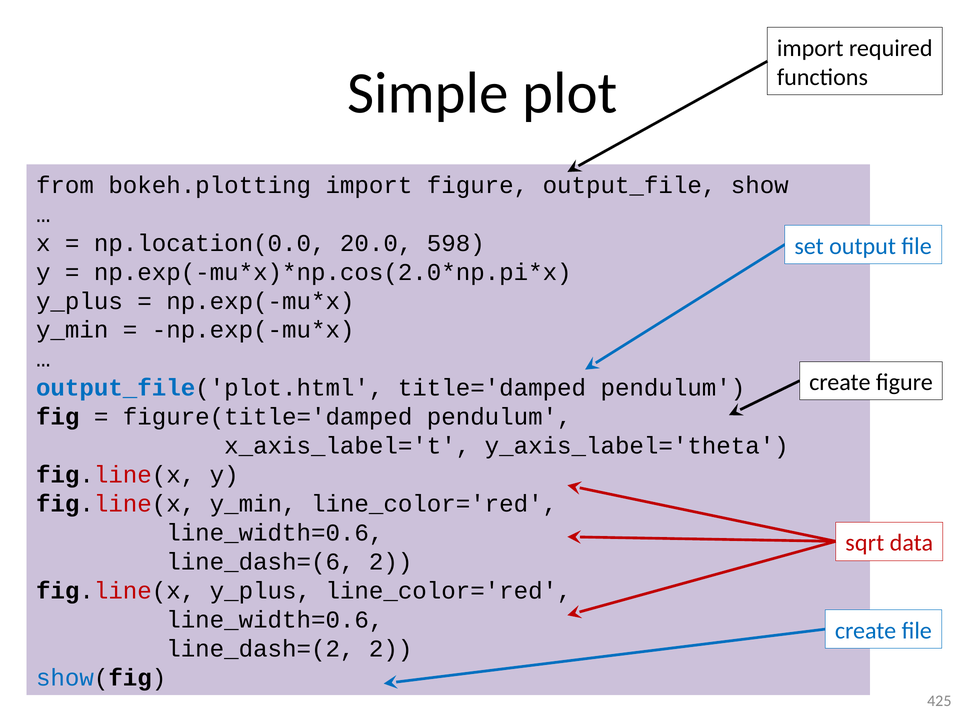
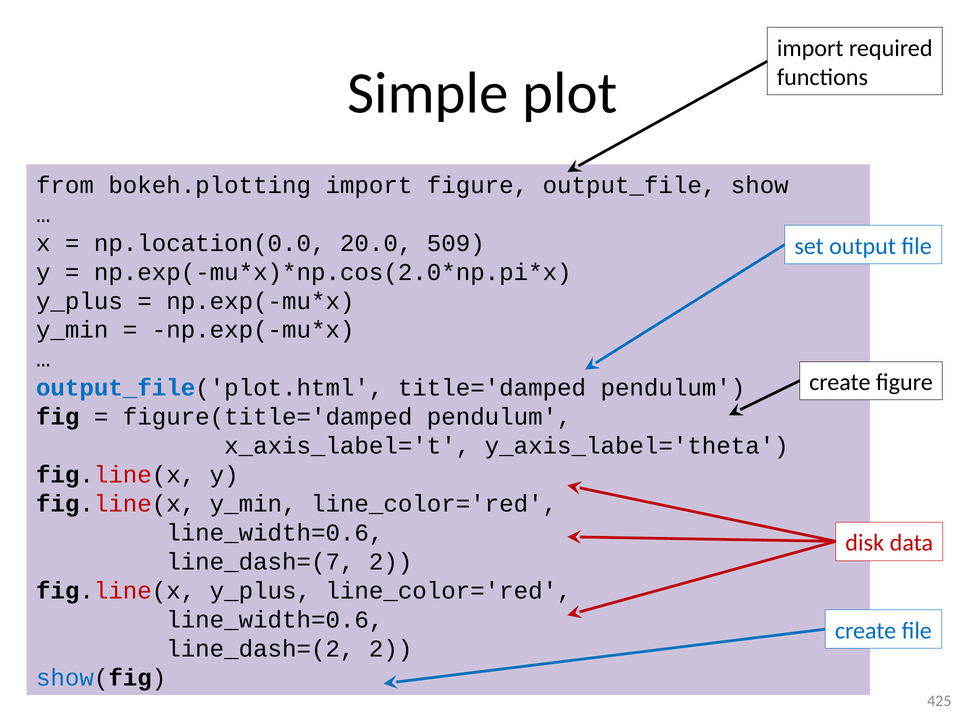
598: 598 -> 509 (456, 243)
sqrt: sqrt -> disk (865, 543)
line_dash=(6: line_dash=(6 -> line_dash=(7 (260, 562)
